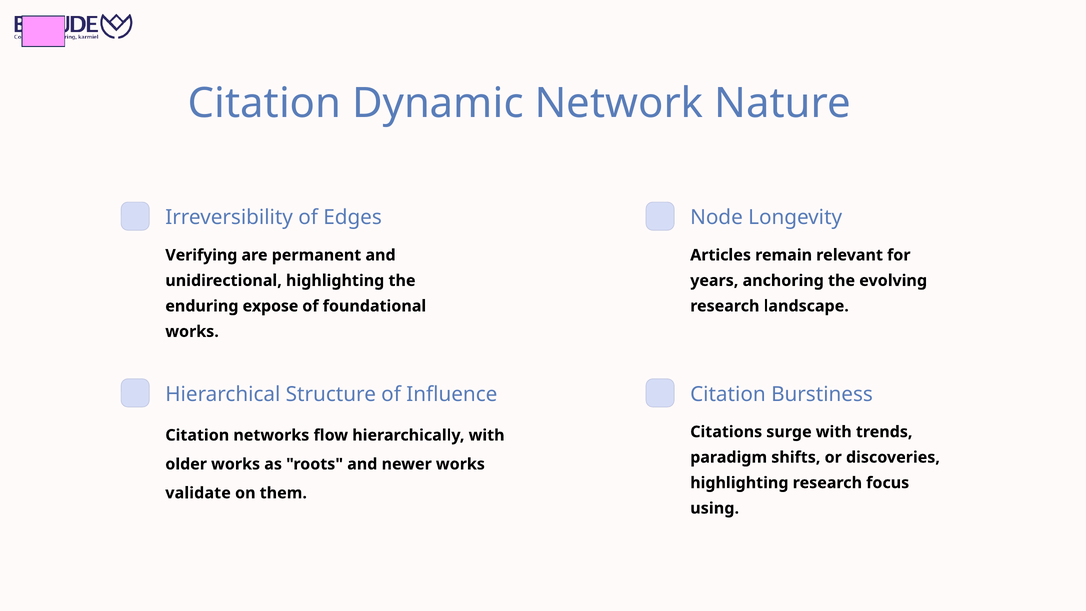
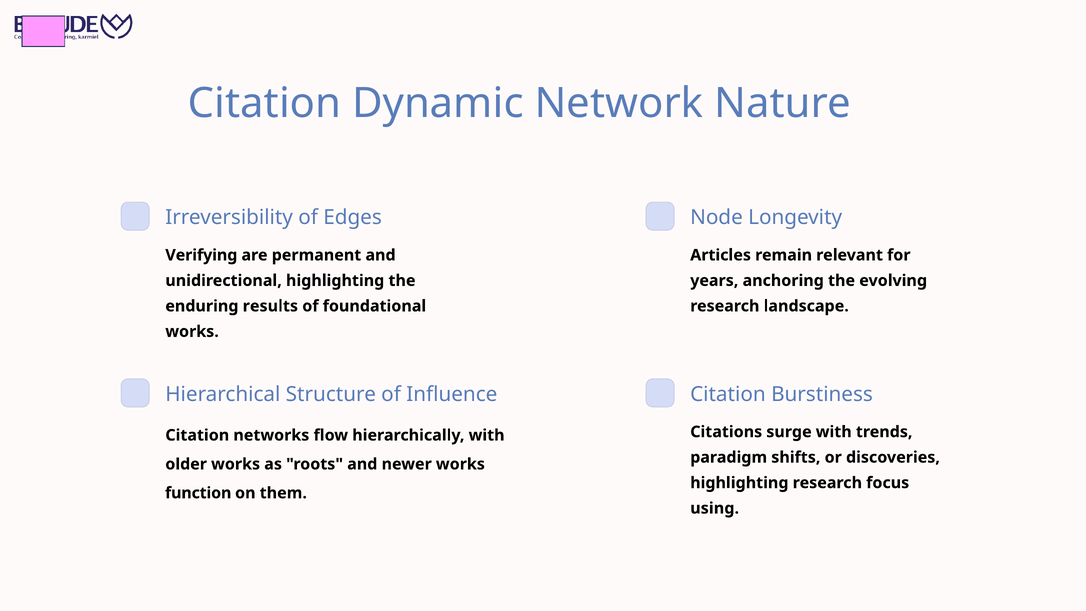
expose: expose -> results (270, 306)
validate: validate -> function (198, 493)
